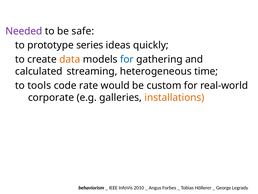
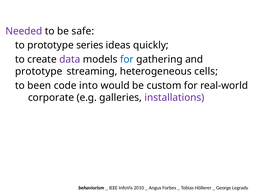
data colour: orange -> purple (70, 59)
calculated: calculated -> prototype (39, 71)
time: time -> cells (206, 71)
tools: tools -> been (39, 85)
rate: rate -> into (89, 85)
installations colour: orange -> purple (174, 97)
